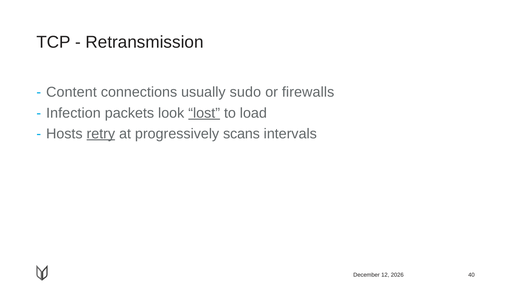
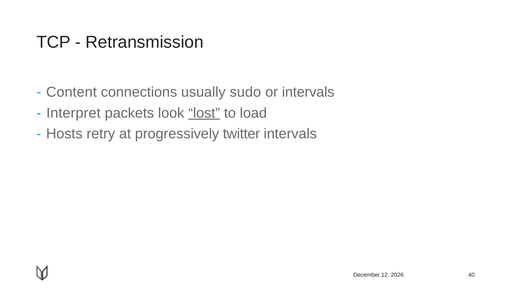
or firewalls: firewalls -> intervals (308, 92)
Infection: Infection -> Interpret (73, 113)
retry underline: present -> none (101, 134)
scans: scans -> twitter (241, 134)
